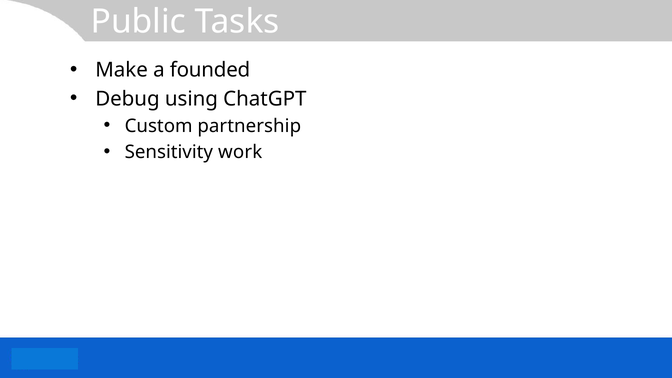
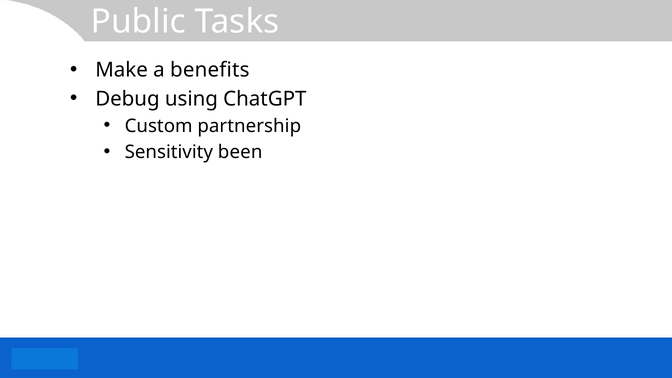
founded: founded -> benefits (210, 70)
work: work -> been (240, 152)
